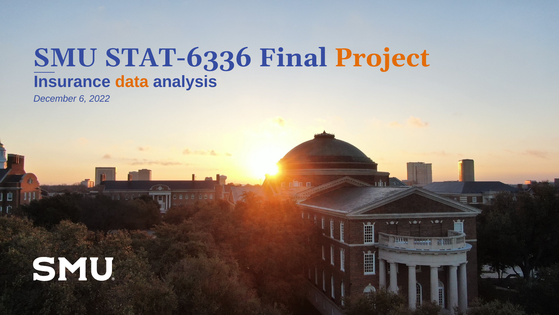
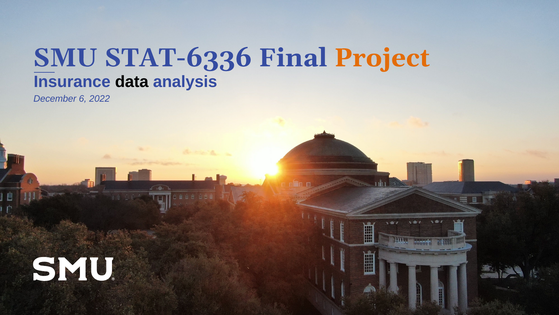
data colour: orange -> black (132, 82)
